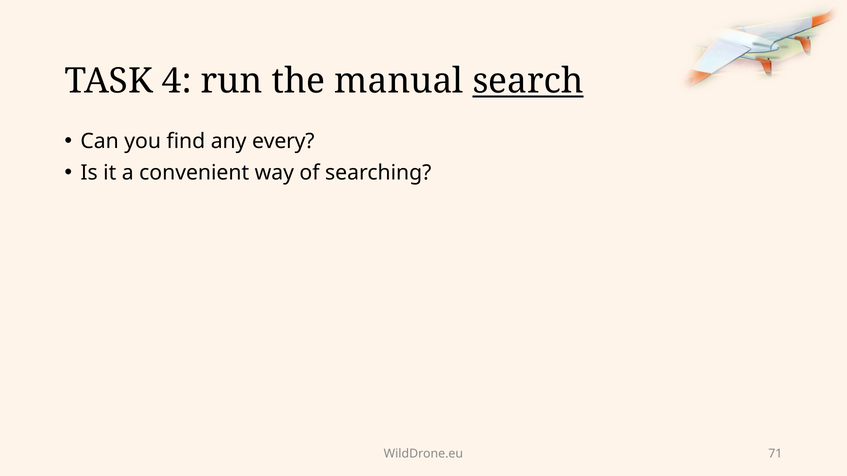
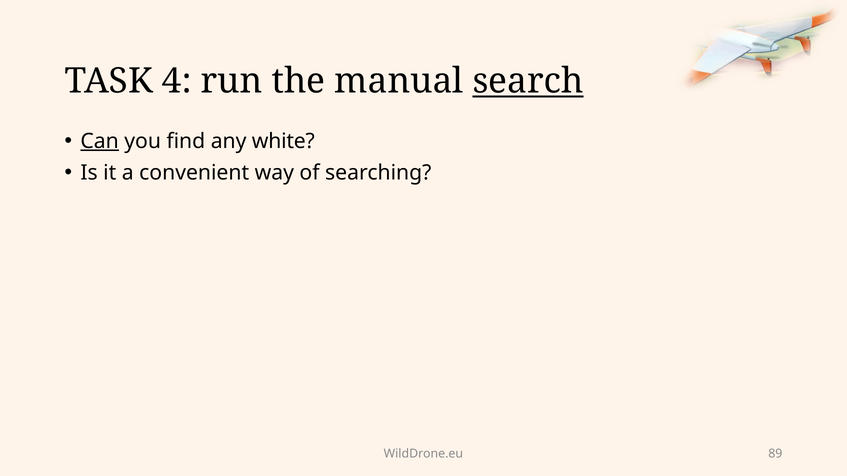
Can underline: none -> present (100, 141)
every: every -> white (283, 141)
71: 71 -> 89 (775, 454)
